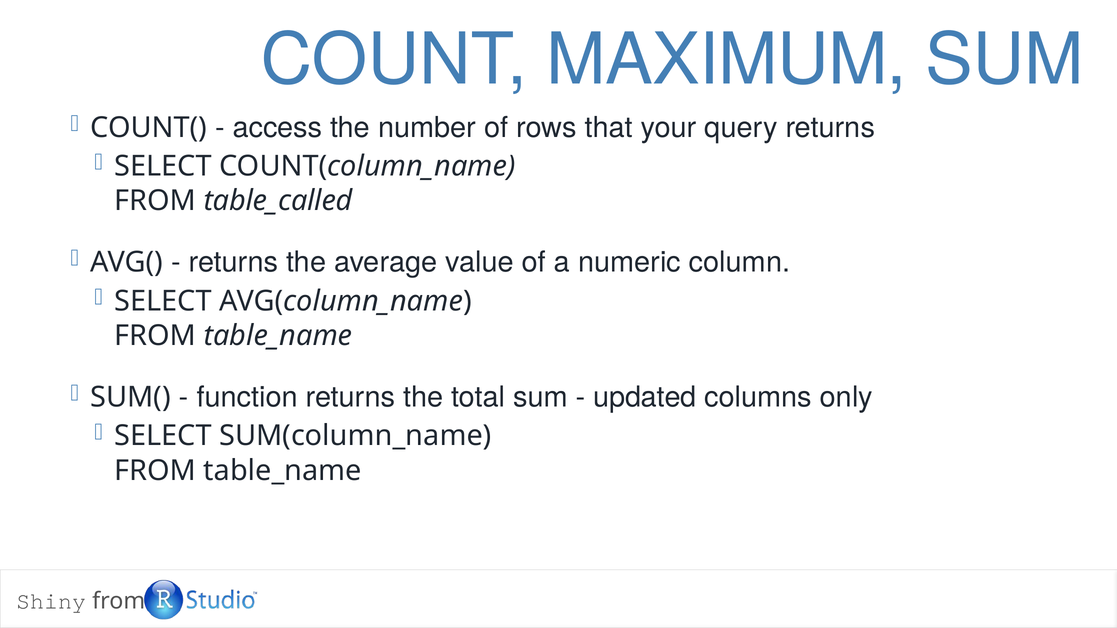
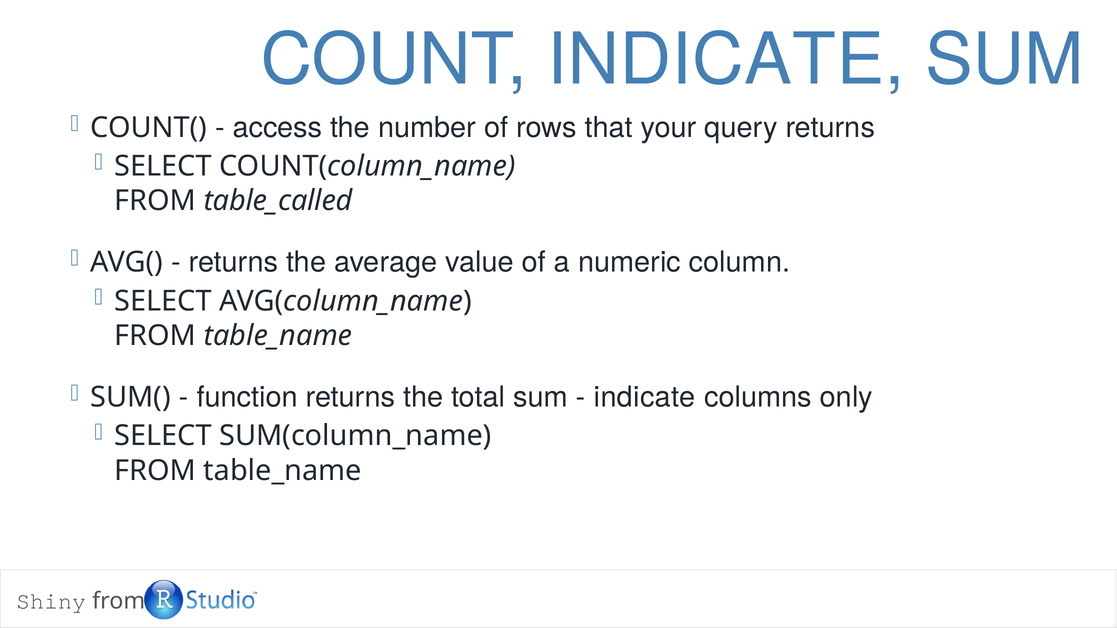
COUNT MAXIMUM: MAXIMUM -> INDICATE (726, 60)
updated: updated -> indicate (645, 397)
